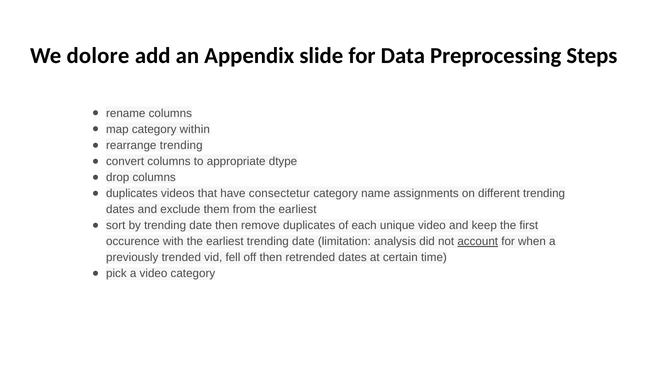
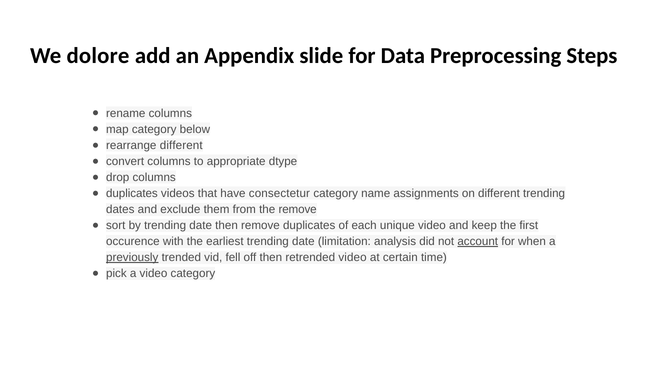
within: within -> below (195, 129)
rearrange trending: trending -> different (181, 145)
from the earliest: earliest -> remove (298, 209)
previously underline: none -> present (132, 257)
retrended dates: dates -> video (352, 257)
